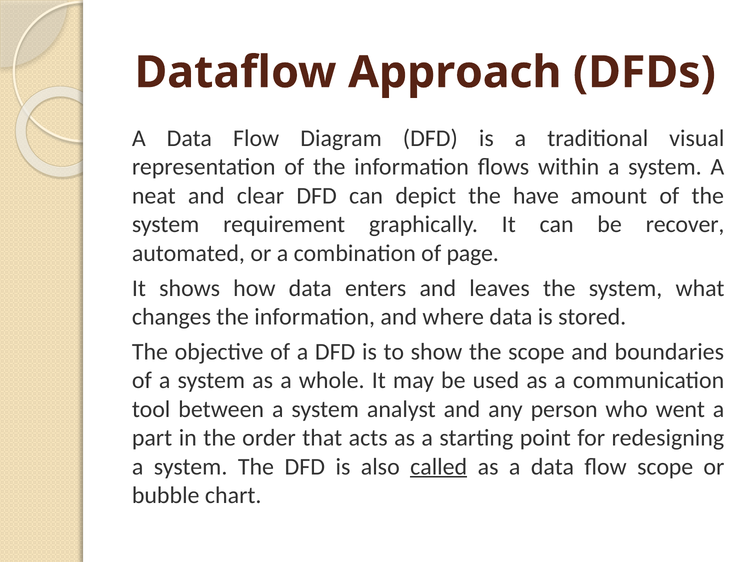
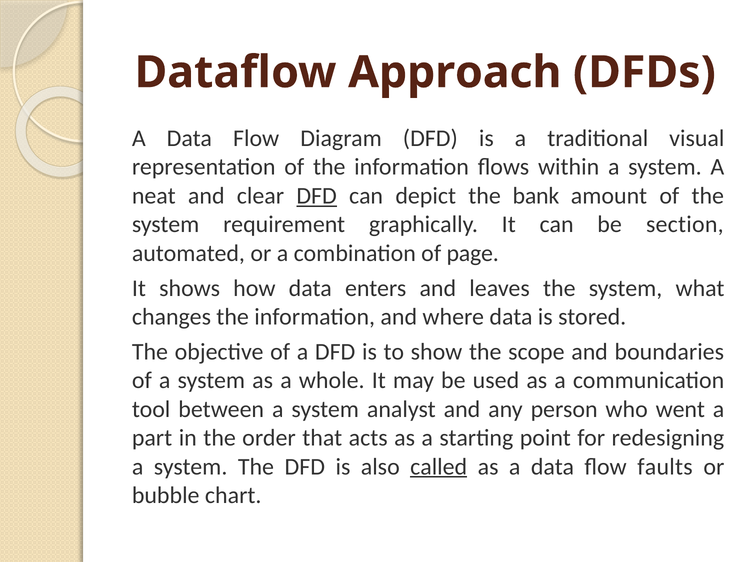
DFD underline: none -> present (317, 196)
have: have -> bank (536, 196)
recover: recover -> section (685, 225)
flow scope: scope -> faults (665, 467)
